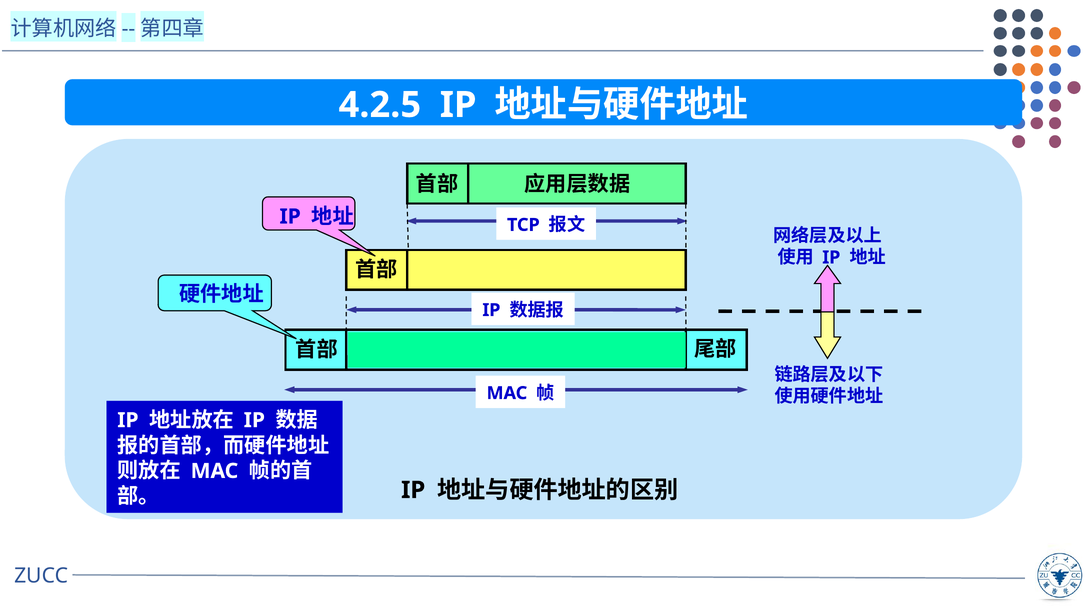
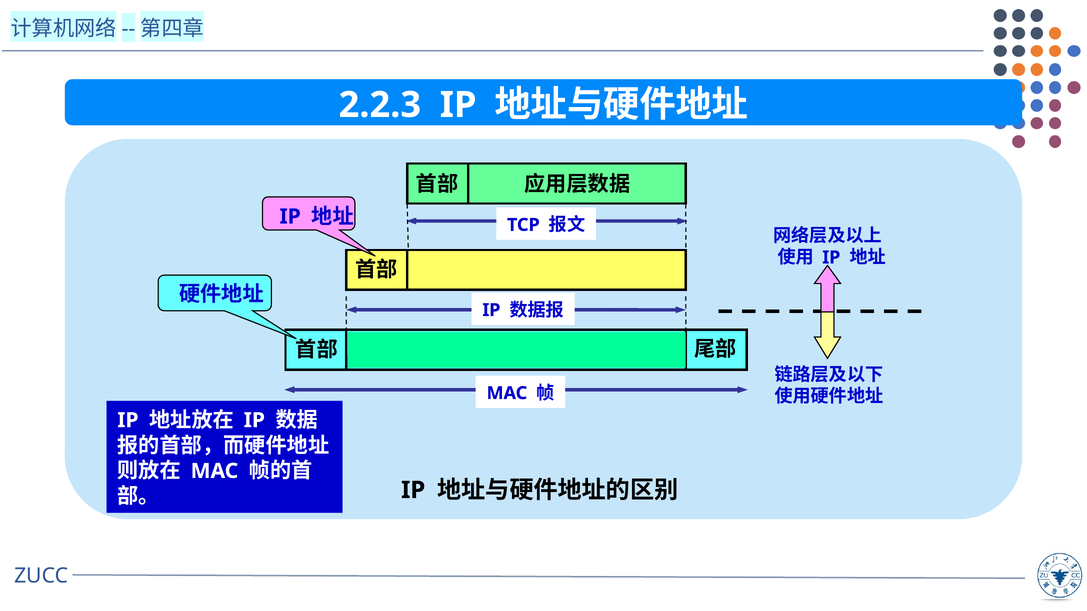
4.2.5: 4.2.5 -> 2.2.3 (380, 105)
